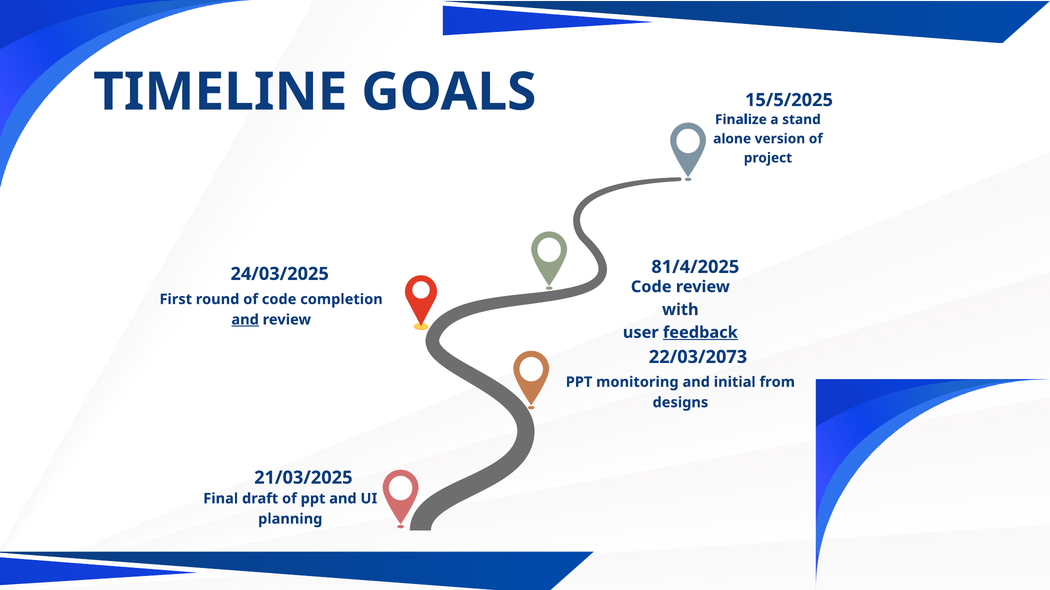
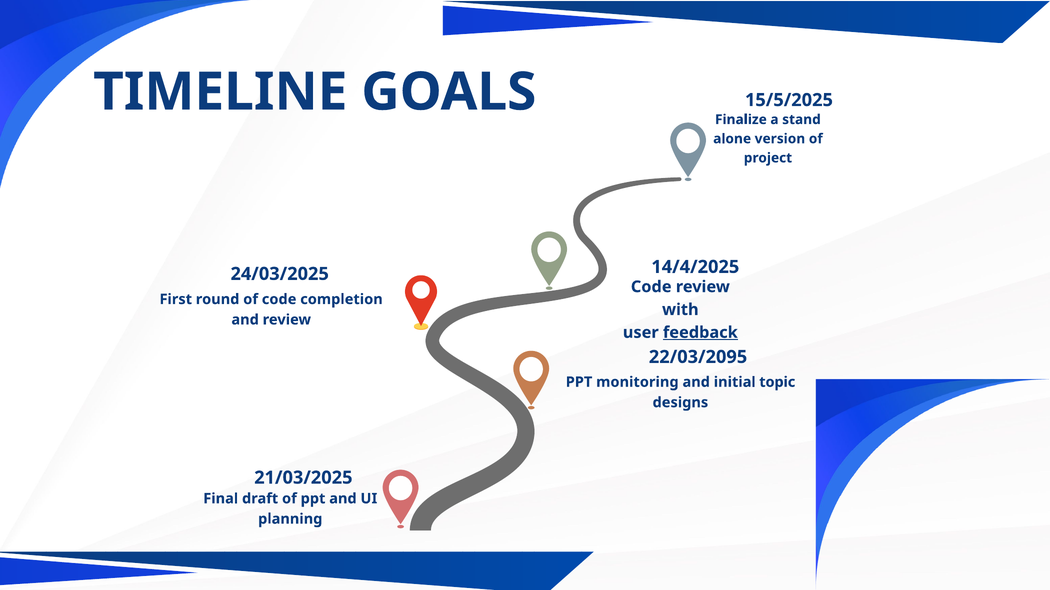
81/4/2025: 81/4/2025 -> 14/4/2025 (695, 267)
and underline: present -> none (245, 320)
22/03/2073: 22/03/2073 -> 22/03/2095 (698, 357)
from: from -> topic (777, 382)
